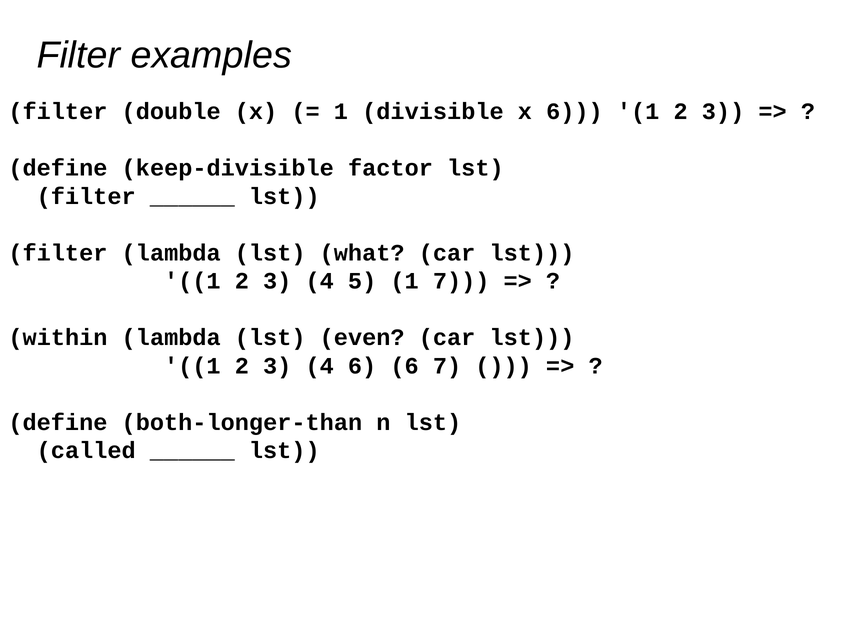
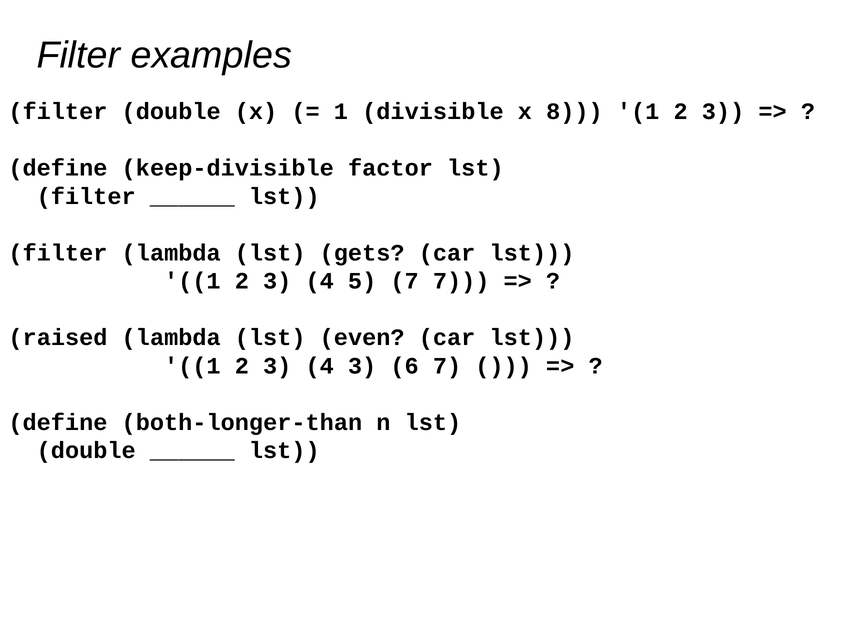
x 6: 6 -> 8 (574, 112)
what: what -> gets (362, 253)
5 1: 1 -> 7 (405, 281)
within: within -> raised (58, 338)
4 6: 6 -> 3 (362, 366)
called: called -> double (86, 451)
